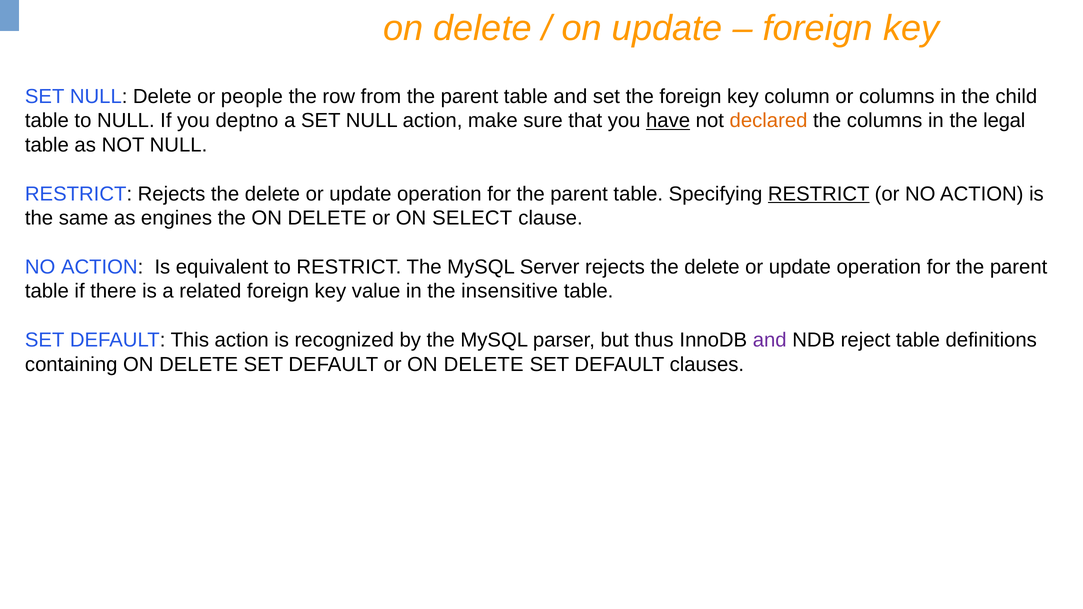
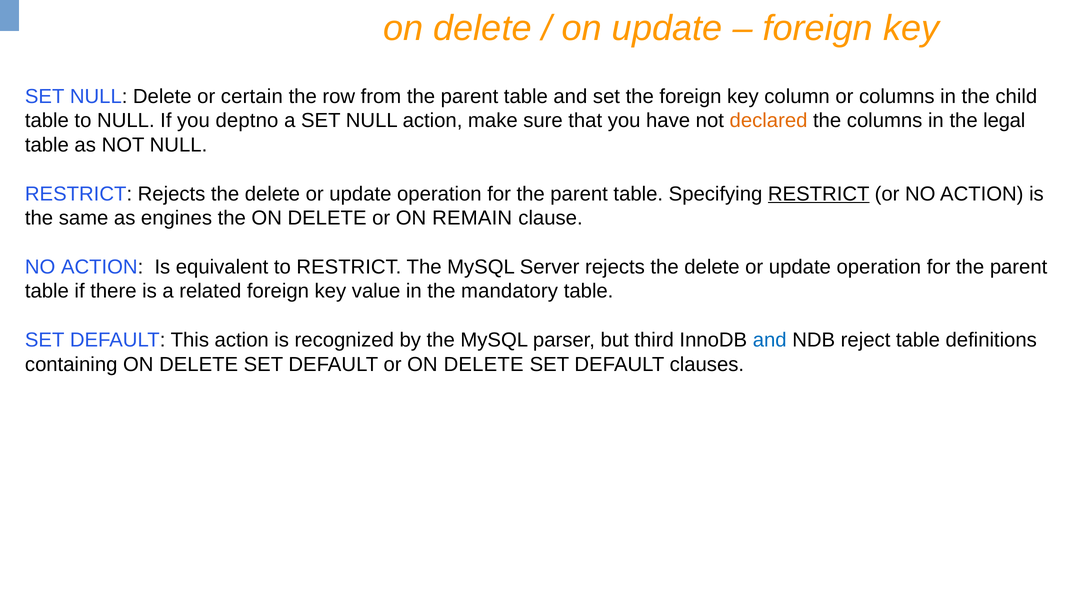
people: people -> certain (252, 96)
have underline: present -> none (668, 121)
SELECT: SELECT -> REMAIN (472, 218)
insensitive: insensitive -> mandatory (510, 291)
thus: thus -> third (654, 340)
and colour: purple -> blue (770, 340)
